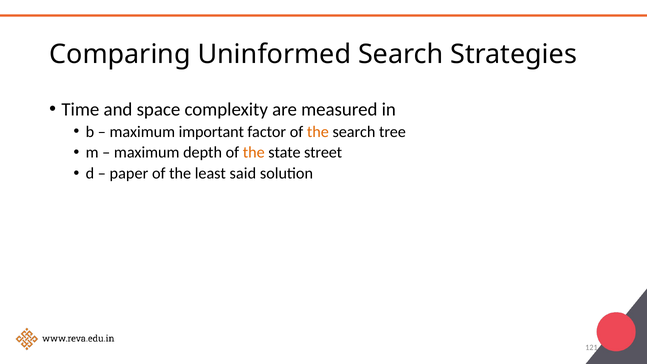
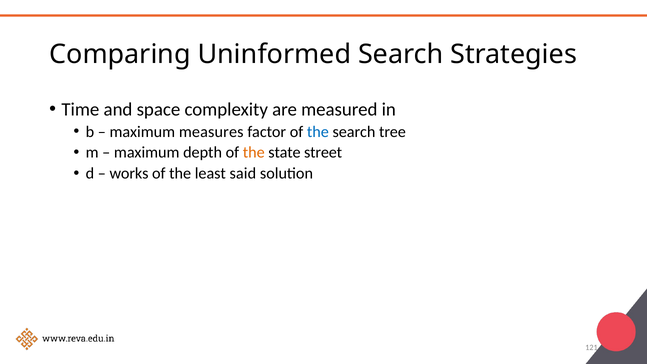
important: important -> measures (211, 132)
the colour: orange -> blue (318, 132)
paper: paper -> works (129, 173)
